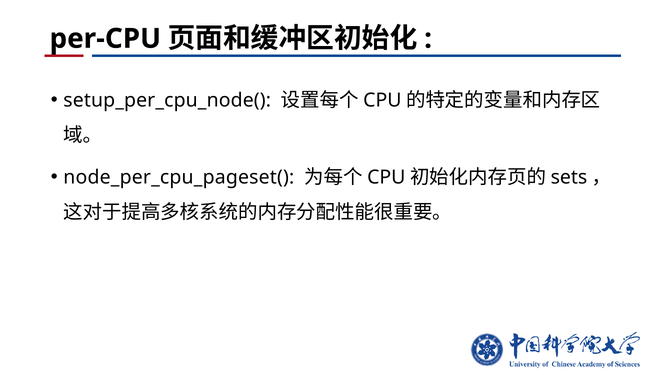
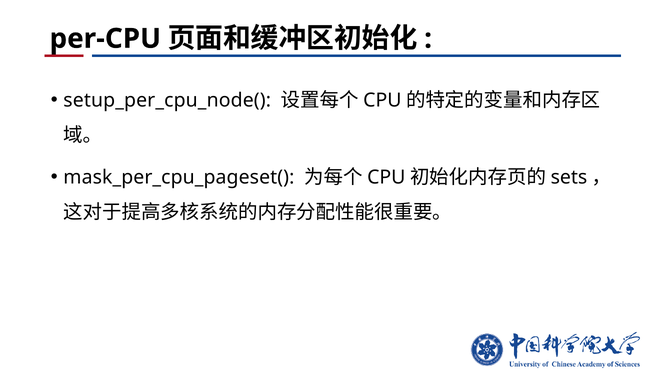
node_per_cpu_pageset(: node_per_cpu_pageset( -> mask_per_cpu_pageset( (179, 178)
